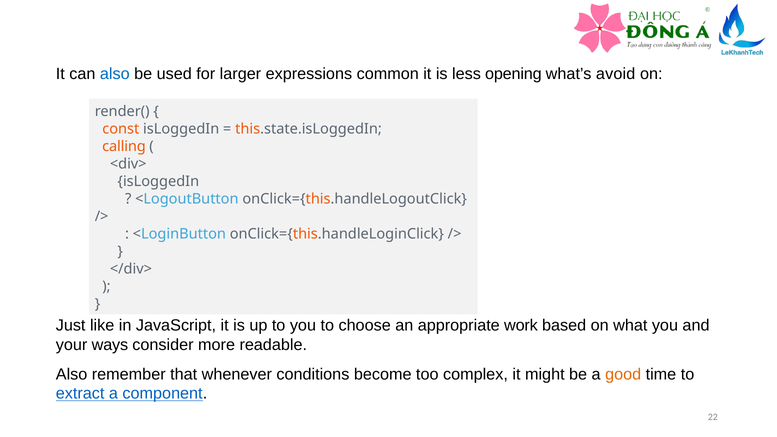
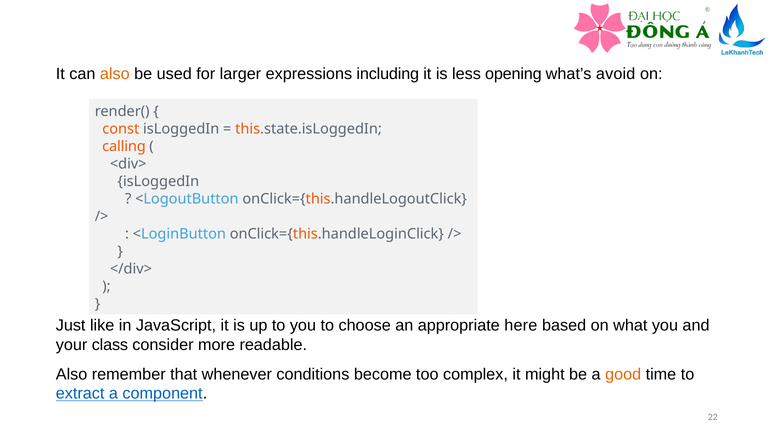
also colour: blue -> orange (115, 74)
common: common -> including (388, 74)
work: work -> here (521, 326)
ways: ways -> class (110, 345)
